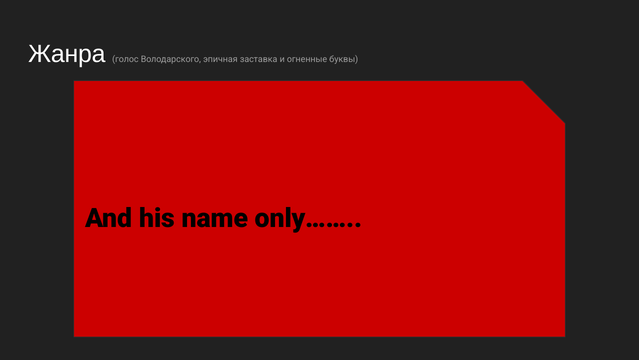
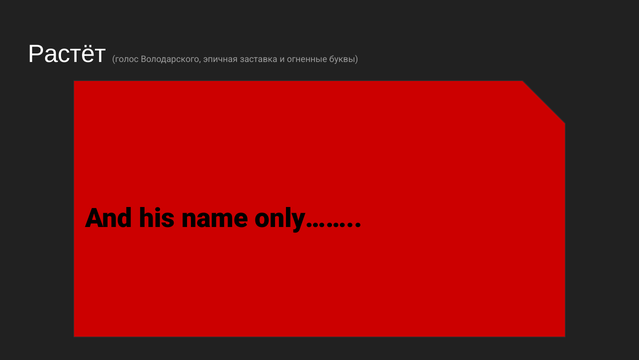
Жанра: Жанра -> Растёт (67, 54)
